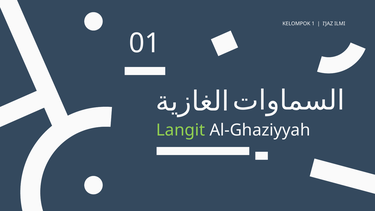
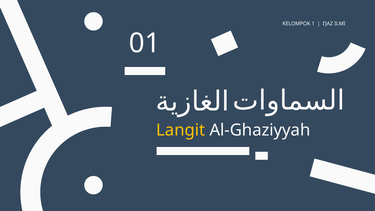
Langit colour: light green -> yellow (181, 130)
